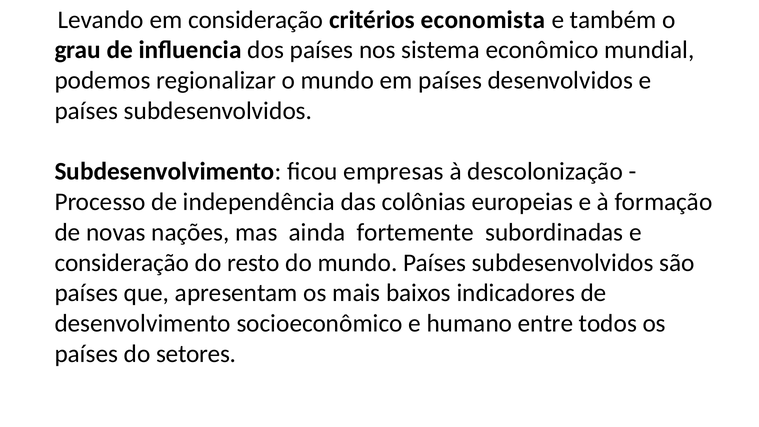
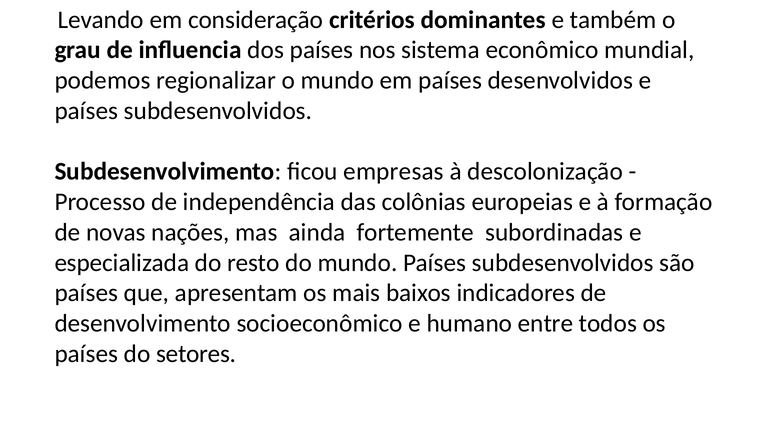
economista: economista -> dominantes (483, 20)
consideração: consideração -> especializada (122, 263)
